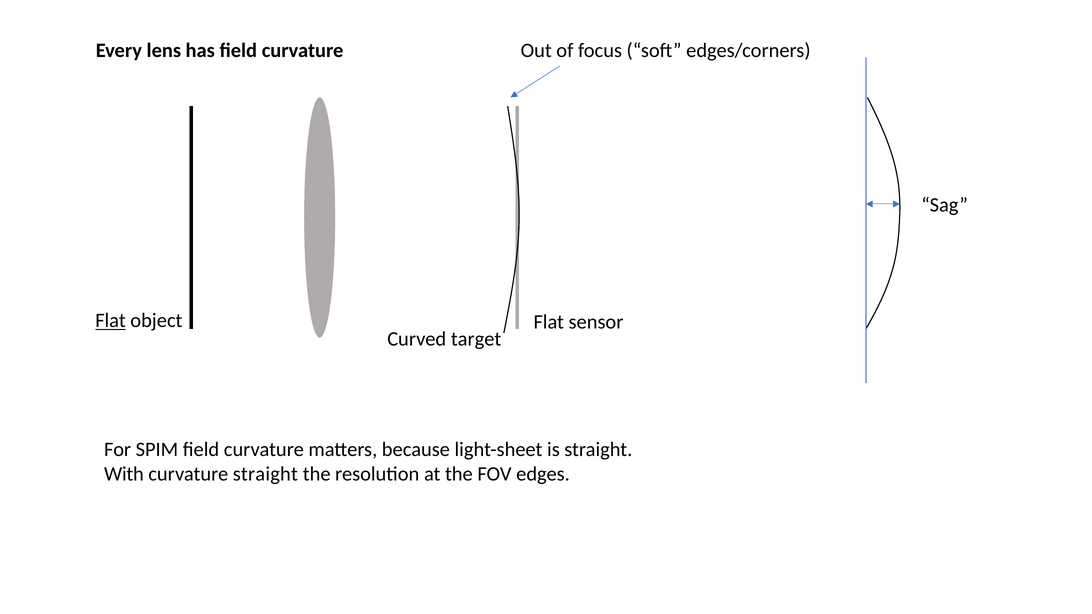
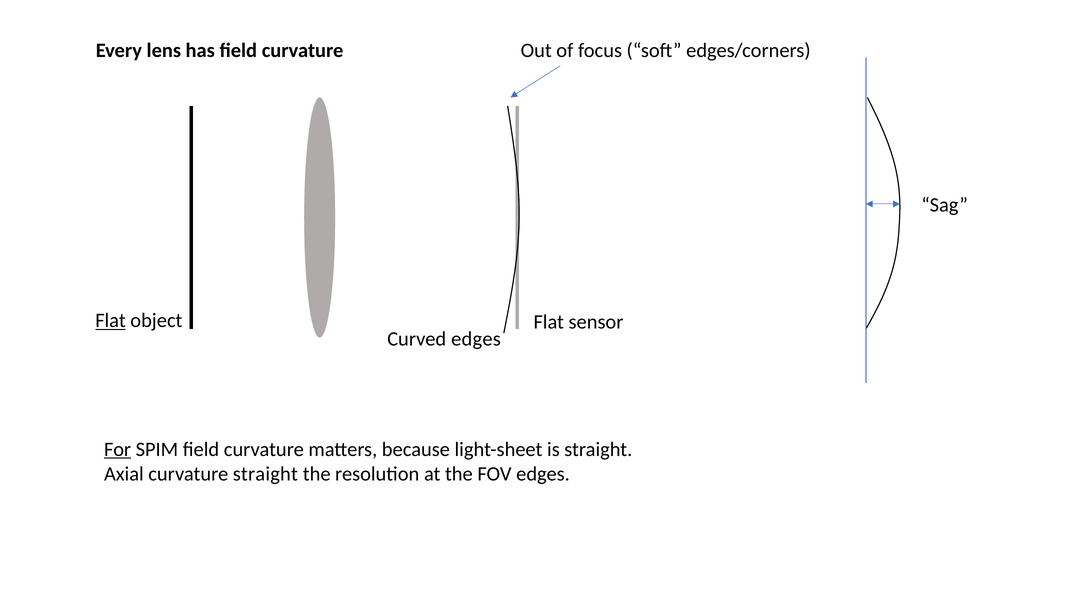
Curved target: target -> edges (476, 339)
For underline: none -> present (118, 449)
With: With -> Axial (124, 474)
